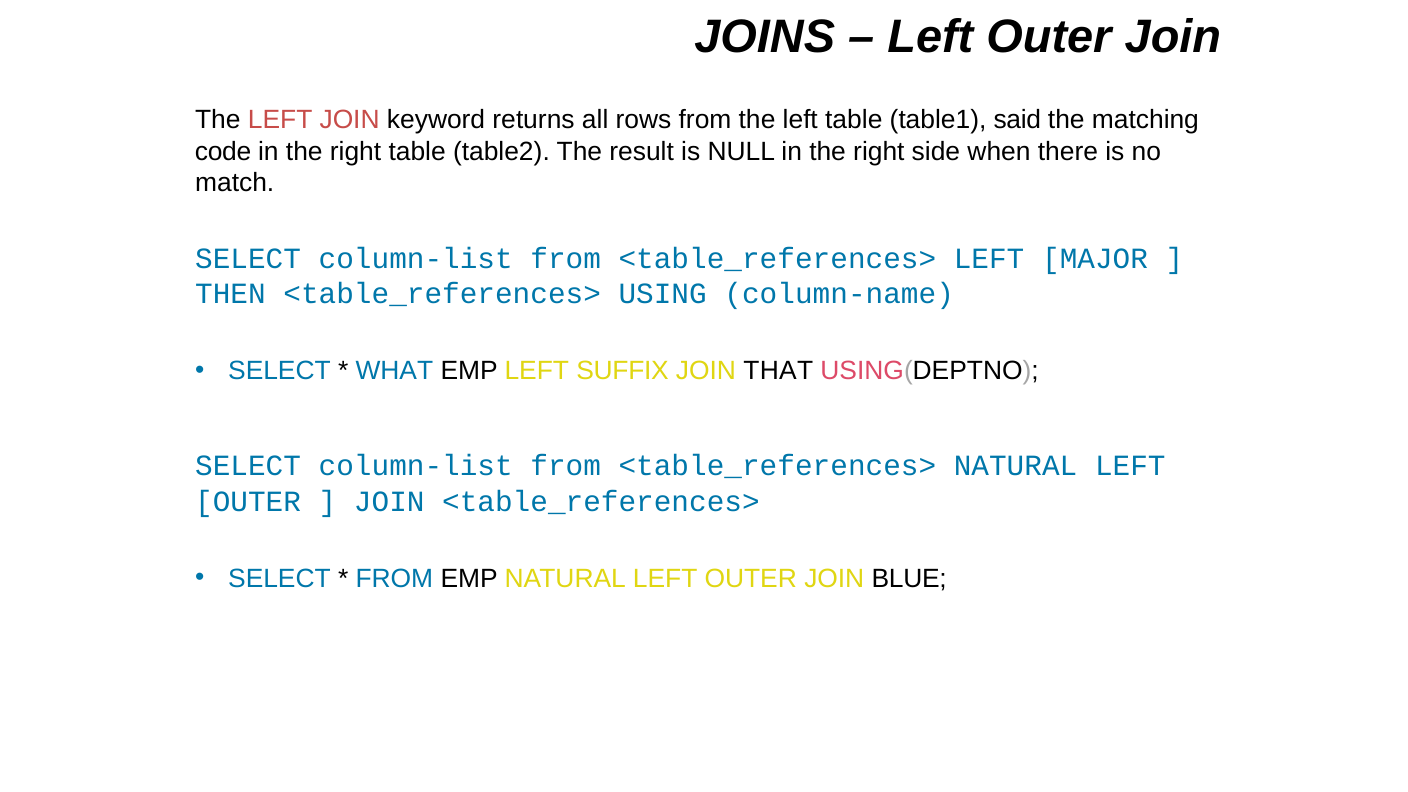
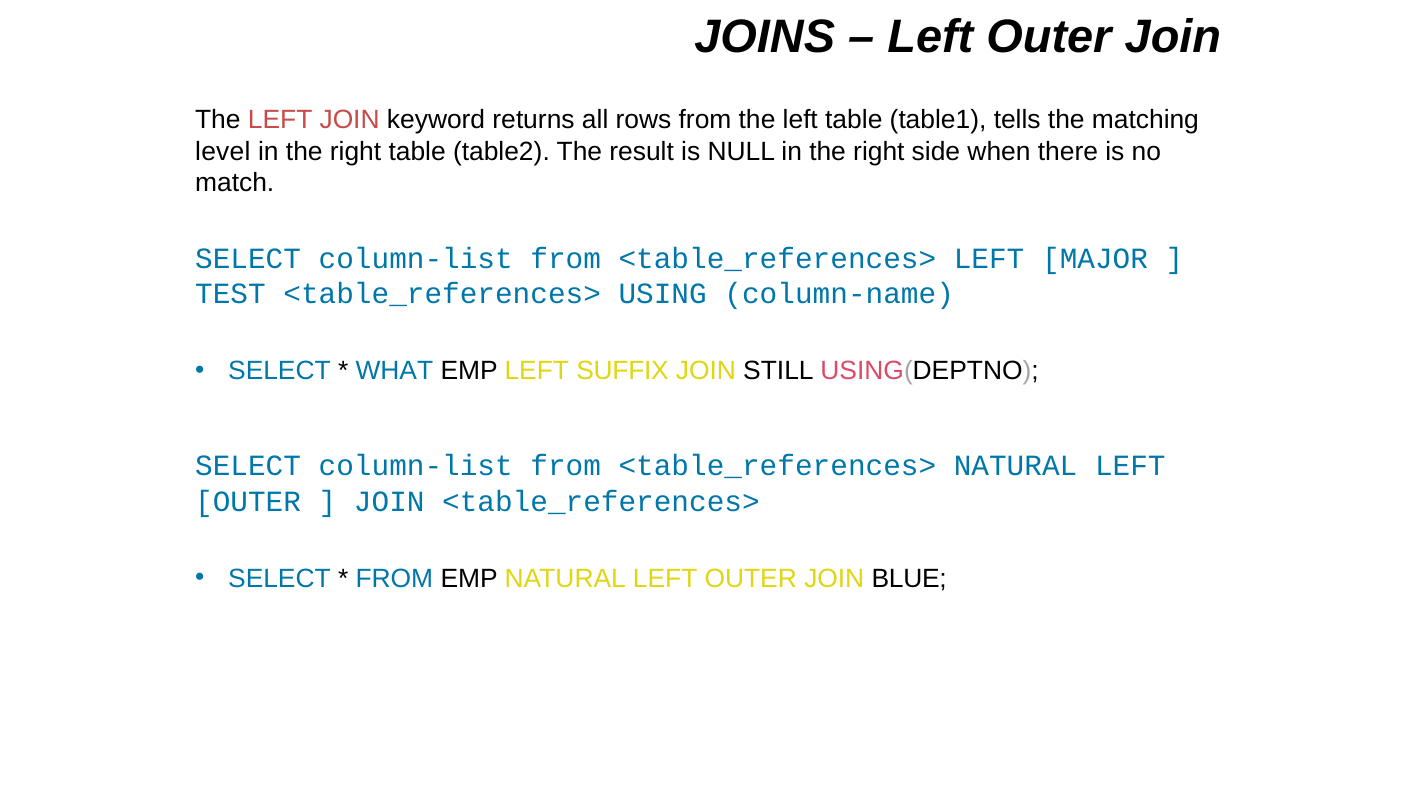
said: said -> tells (1017, 120)
code: code -> level (223, 151)
THEN: THEN -> TEST (230, 294)
THAT: THAT -> STILL (778, 371)
